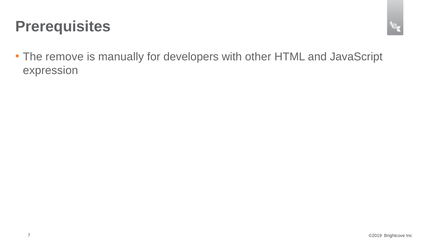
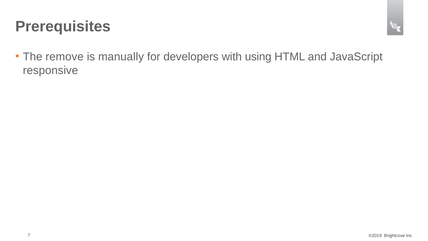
other: other -> using (258, 57)
expression: expression -> responsive (50, 70)
